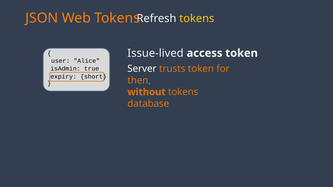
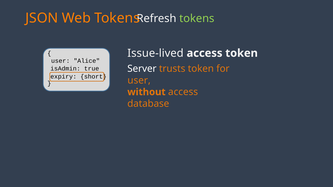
tokens colour: yellow -> light green (197, 19)
then: then -> user (139, 80)
without tokens: tokens -> access (183, 92)
